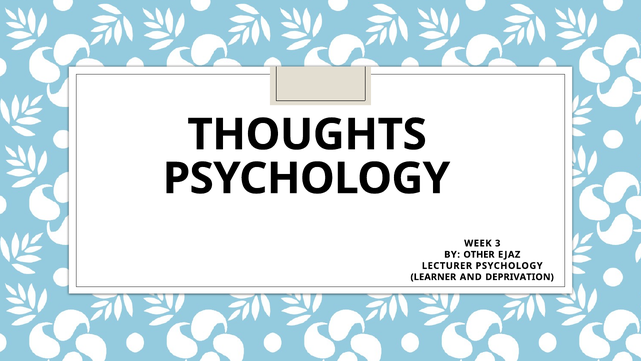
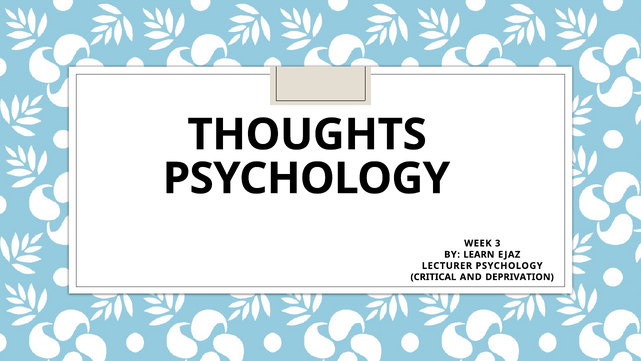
OTHER: OTHER -> LEARN (479, 254)
LEARNER: LEARNER -> CRITICAL (433, 277)
